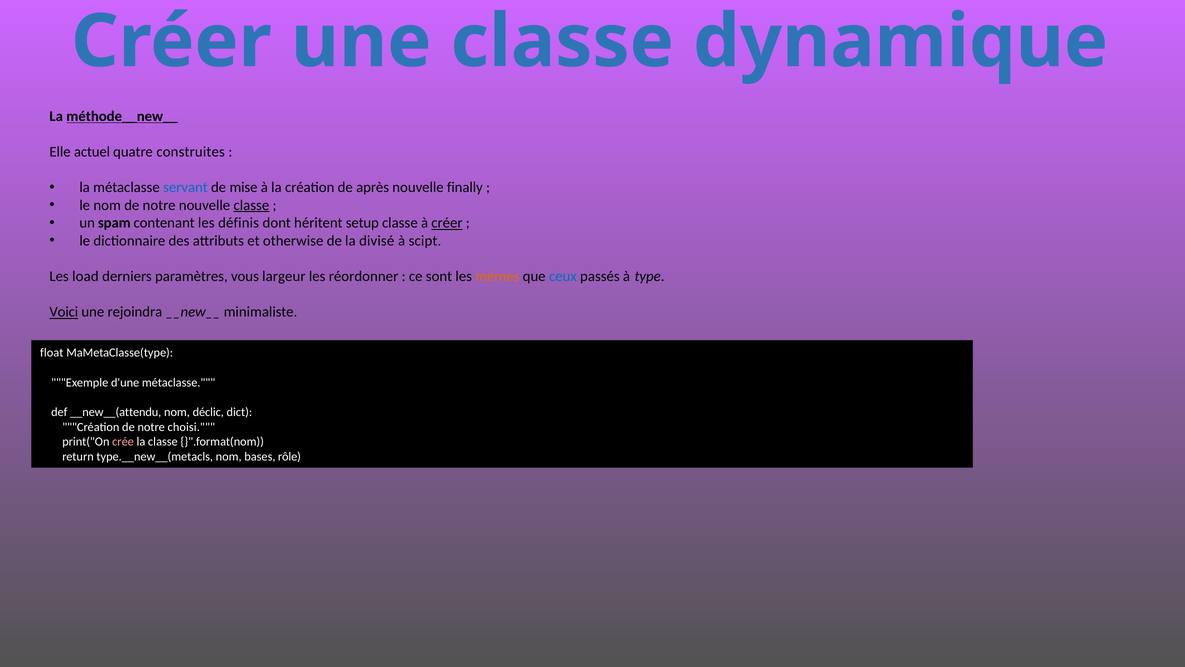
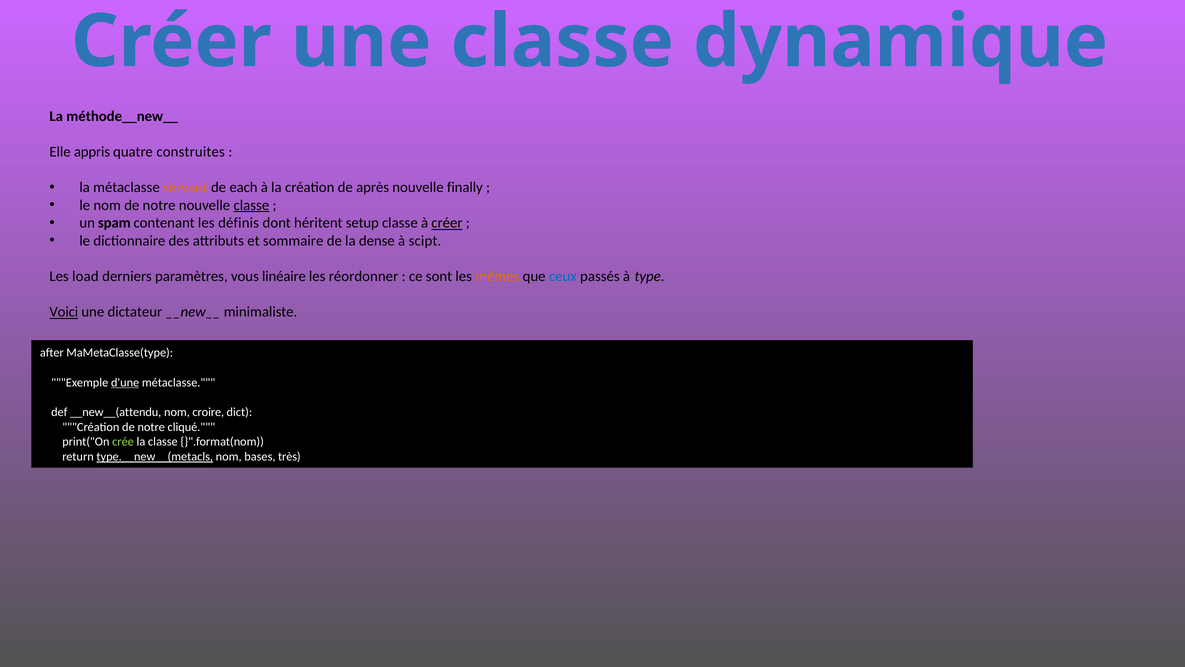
méthode__new__ underline: present -> none (122, 116)
actuel: actuel -> appris (92, 152)
servant colour: blue -> orange (185, 187)
mise: mise -> each (244, 187)
otherwise: otherwise -> sommaire (293, 241)
divisé: divisé -> dense (377, 241)
largeur: largeur -> linéaire (284, 276)
rejoindra: rejoindra -> dictateur (135, 312)
float: float -> after (52, 353)
d'une underline: none -> present (125, 382)
déclic: déclic -> croire (208, 412)
choisi: choisi -> cliqué (191, 427)
crée colour: pink -> light green (123, 442)
type.__new__(metacls underline: none -> present (155, 456)
rôle: rôle -> très (289, 456)
